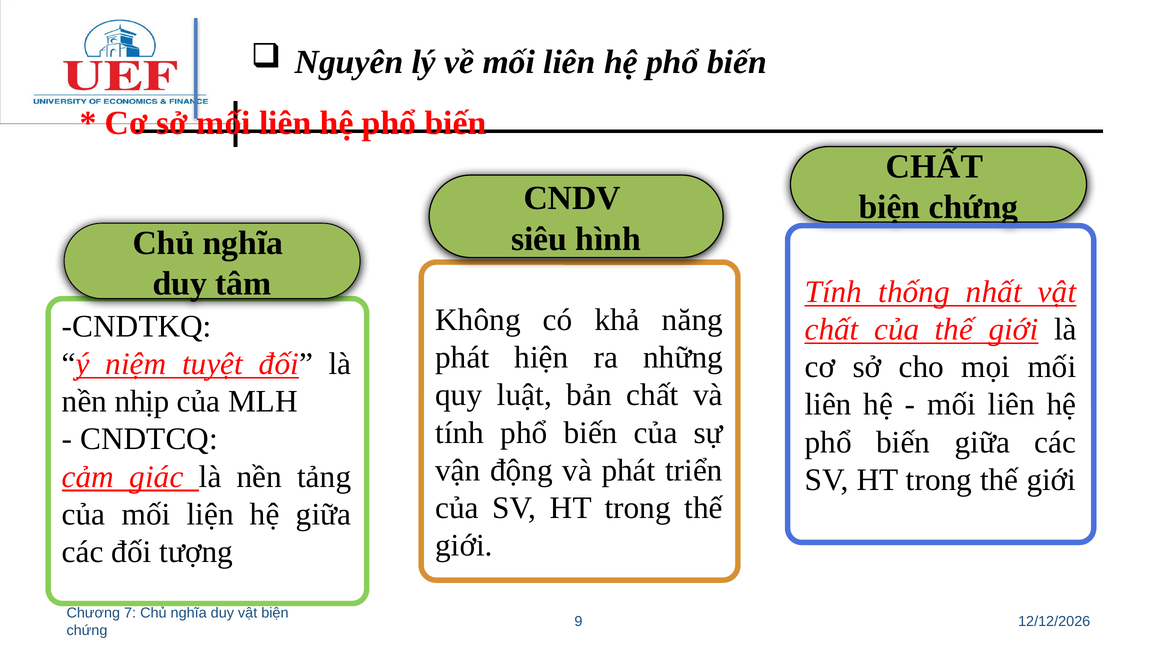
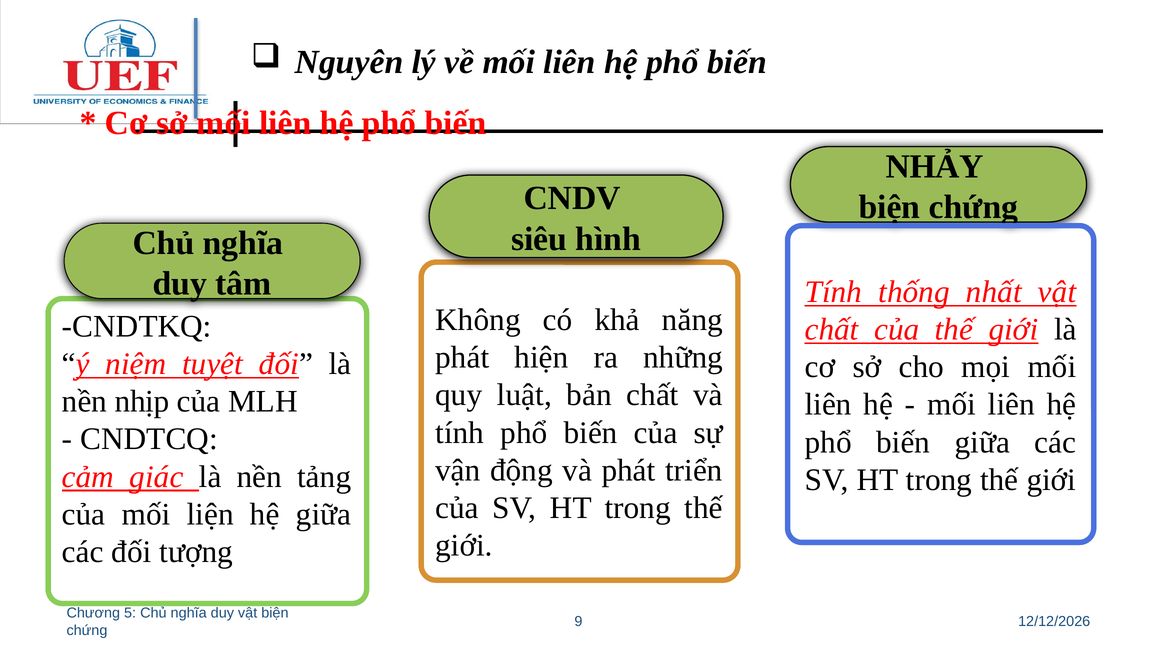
CHẤT: CHẤT -> NHẢY (935, 166)
7: 7 -> 5 (130, 613)
